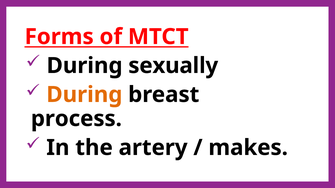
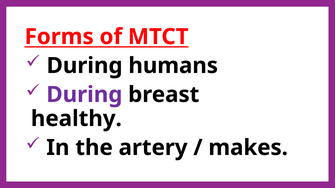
sexually: sexually -> humans (173, 66)
During colour: orange -> purple (84, 95)
process: process -> healthy (76, 119)
